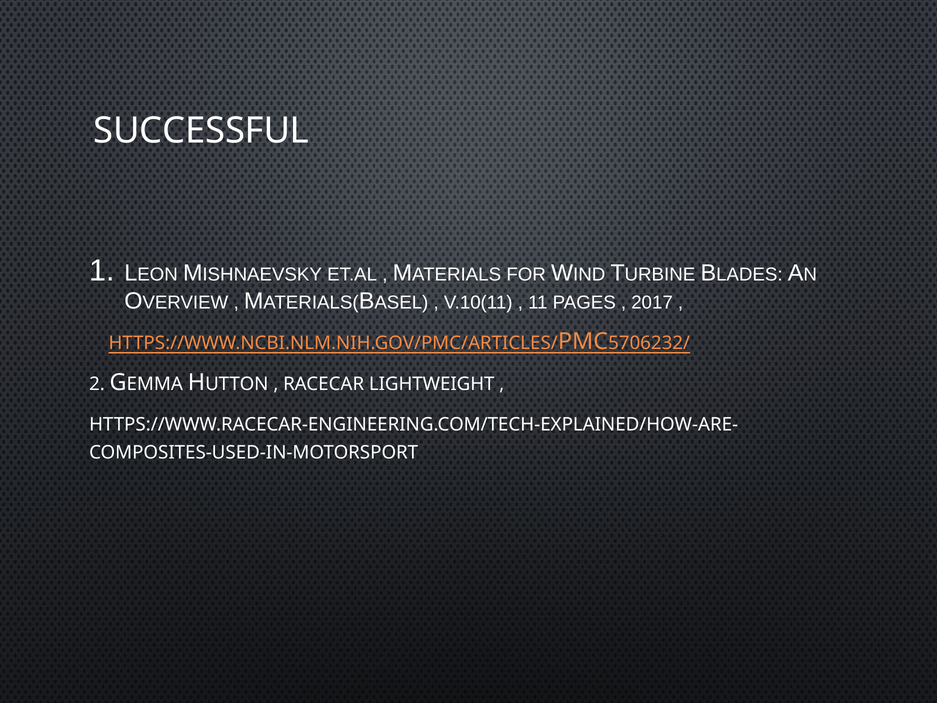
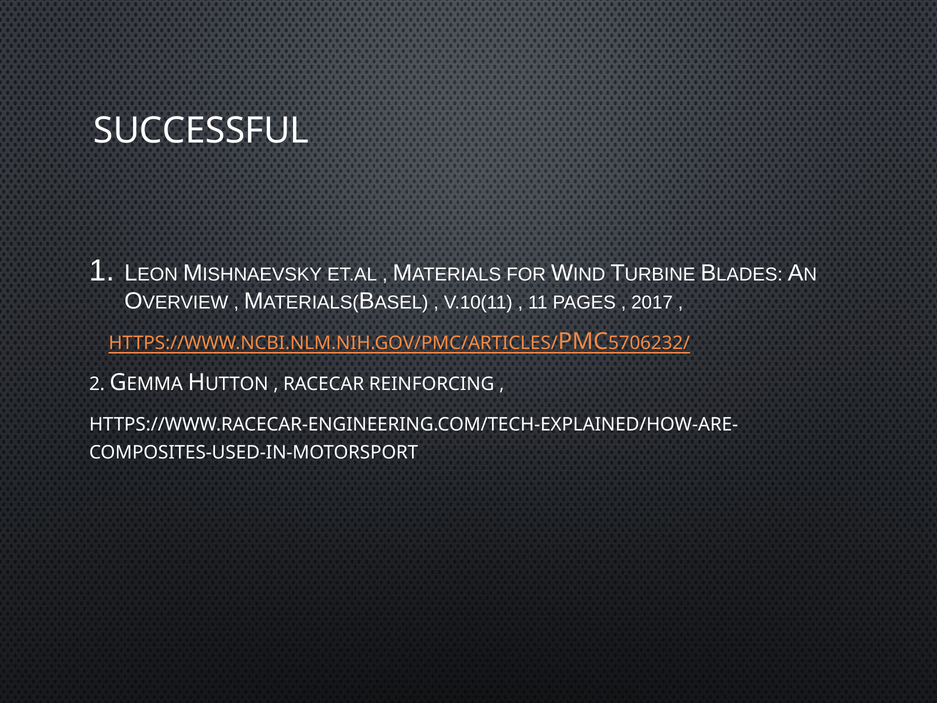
LIGHTWEIGHT: LIGHTWEIGHT -> REINFORCING (432, 384)
